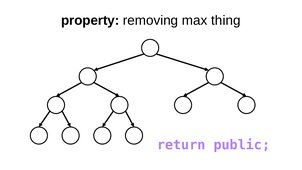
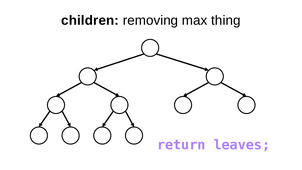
property: property -> children (90, 20)
public: public -> leaves (242, 145)
